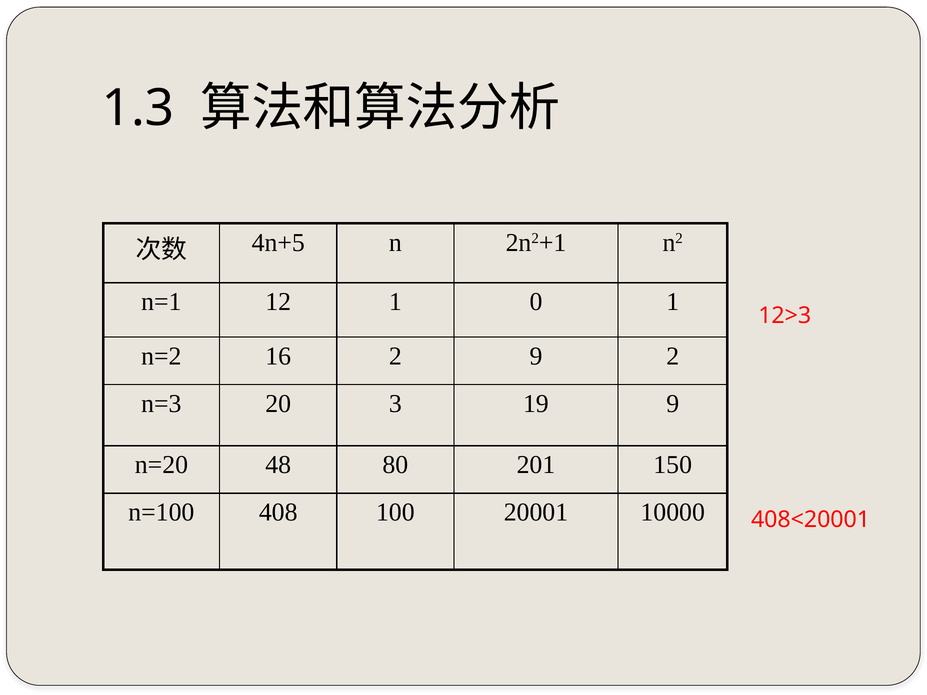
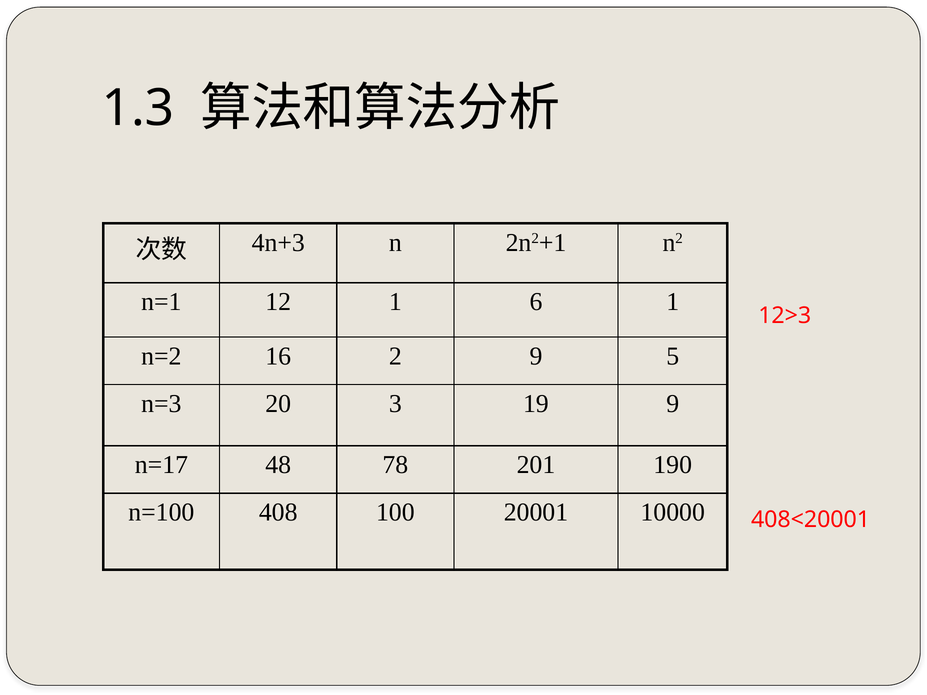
4n+5: 4n+5 -> 4n+3 (278, 243)
0: 0 -> 6 (536, 302)
9 2: 2 -> 5 (673, 356)
n=20: n=20 -> n=17 (161, 465)
80: 80 -> 78 (395, 465)
150: 150 -> 190 (673, 465)
